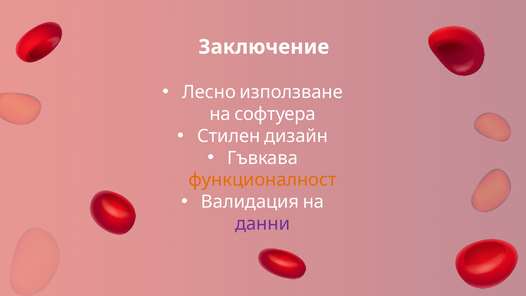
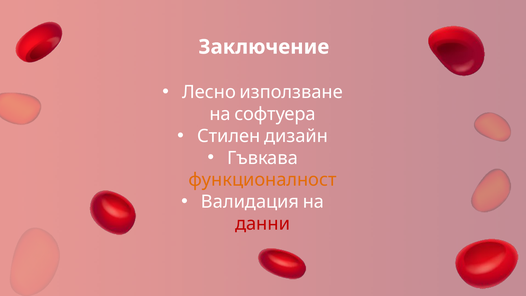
данни colour: purple -> red (263, 224)
